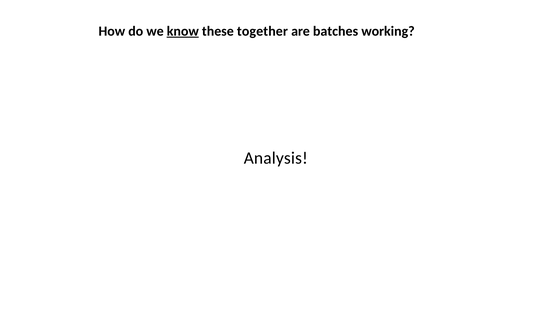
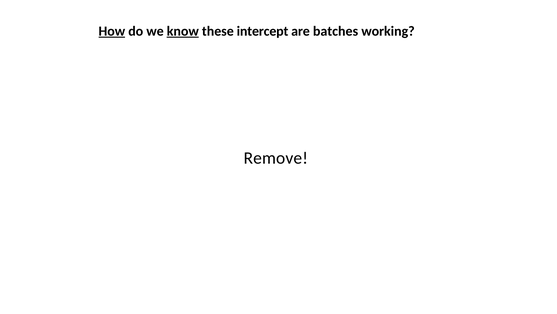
How underline: none -> present (112, 31)
together: together -> intercept (263, 31)
Analysis: Analysis -> Remove (276, 158)
